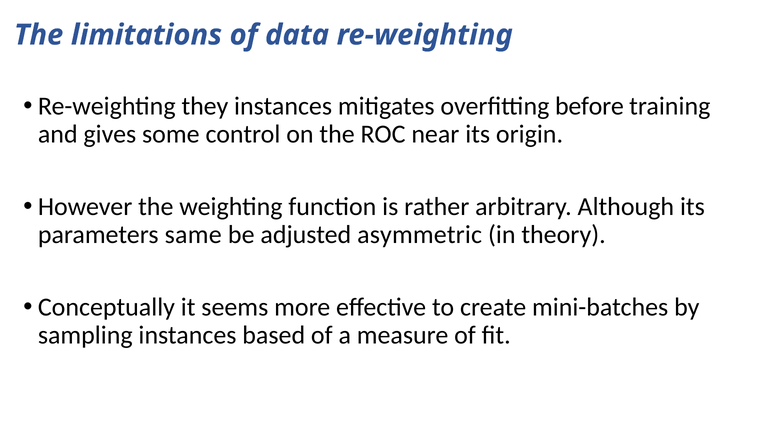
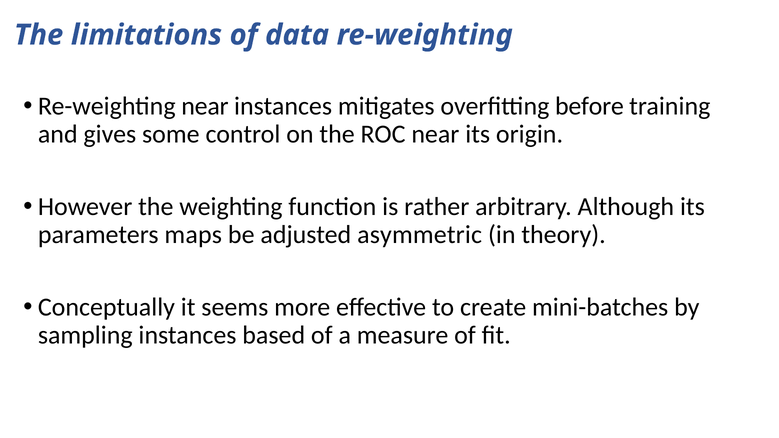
Re-weighting they: they -> near (205, 106)
same: same -> maps (193, 235)
